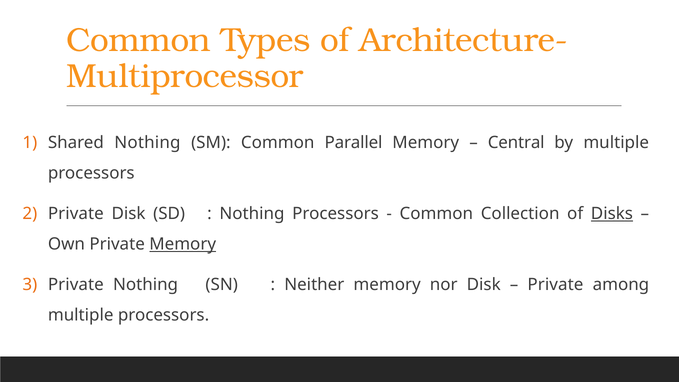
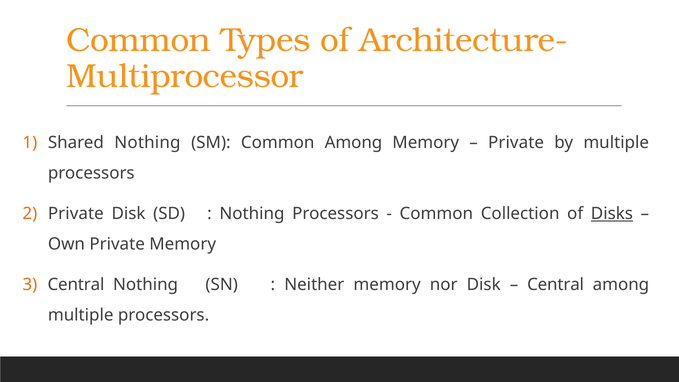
Common Parallel: Parallel -> Among (353, 143)
Central: Central -> Private (516, 143)
Memory underline: present -> none (183, 244)
Private: Private -> Central (76, 285)
Private: Private -> Central (556, 285)
